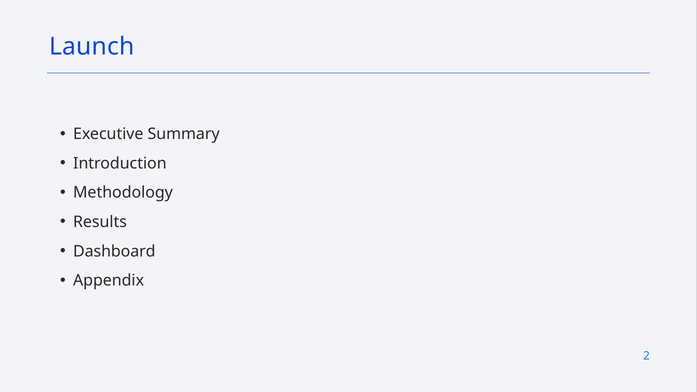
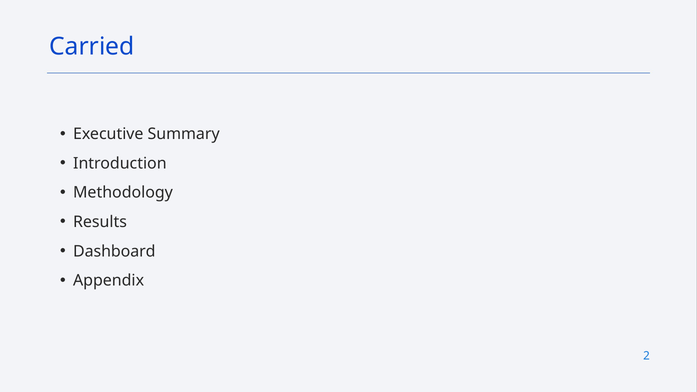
Launch: Launch -> Carried (92, 47)
